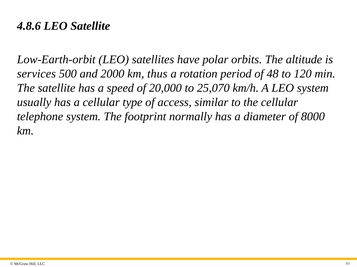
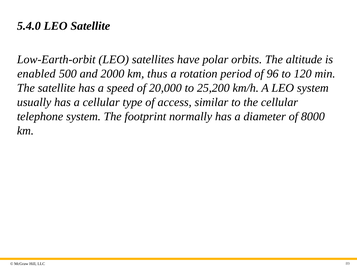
4.8.6: 4.8.6 -> 5.4.0 (29, 26)
services: services -> enabled (36, 74)
48: 48 -> 96 (273, 74)
25,070: 25,070 -> 25,200 (213, 88)
